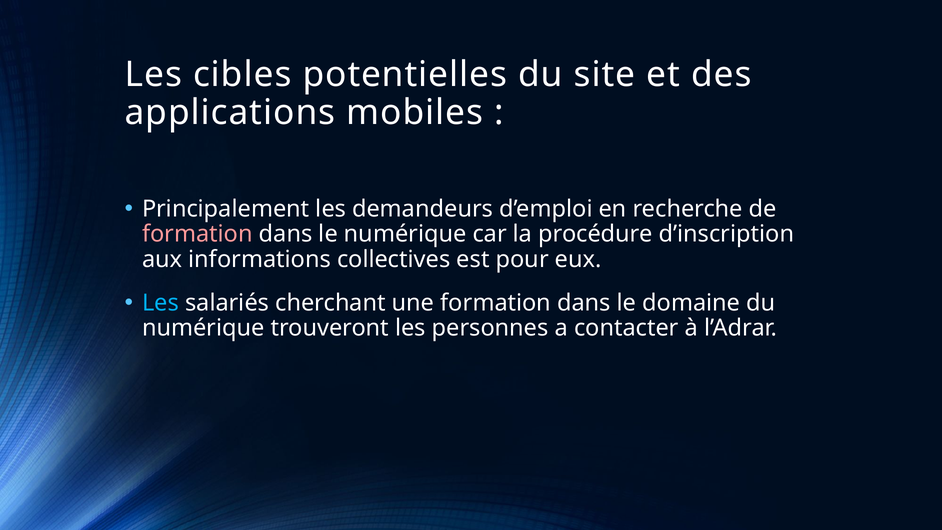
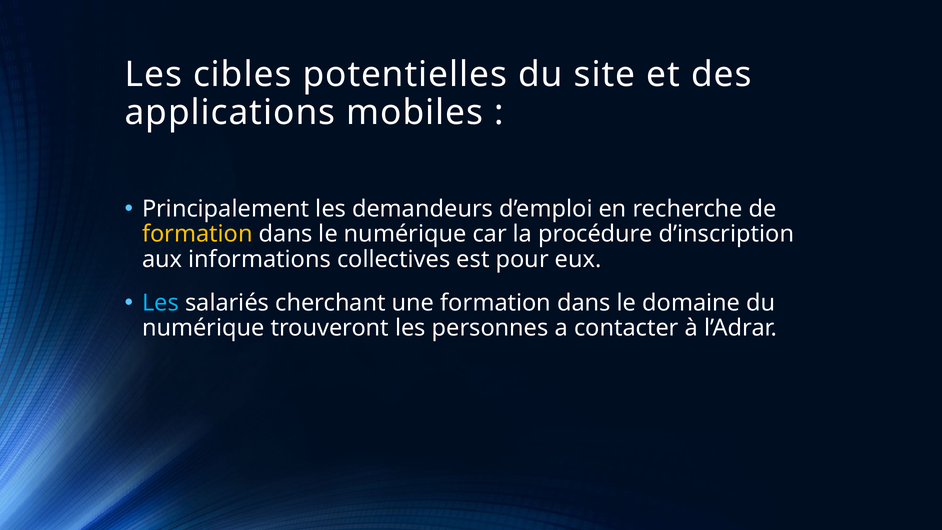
formation colour: pink -> yellow (197, 234)
